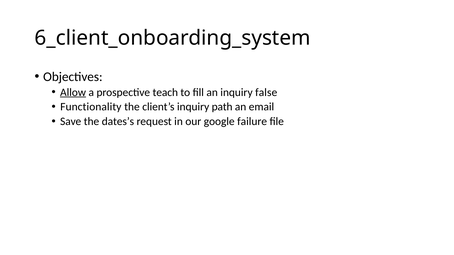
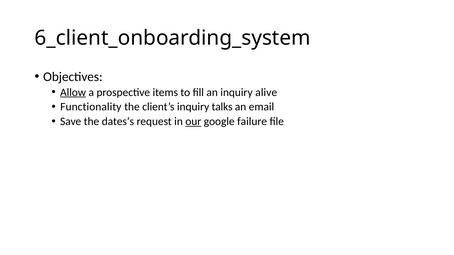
teach: teach -> items (165, 92)
false: false -> alive (266, 92)
path: path -> talks (222, 107)
our underline: none -> present (193, 122)
